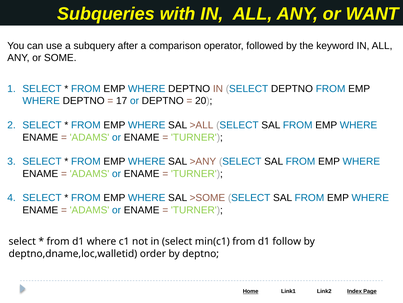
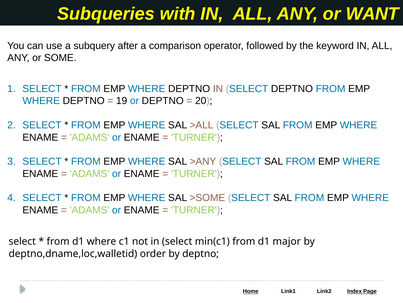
17: 17 -> 19 (122, 101)
follow: follow -> major (287, 241)
